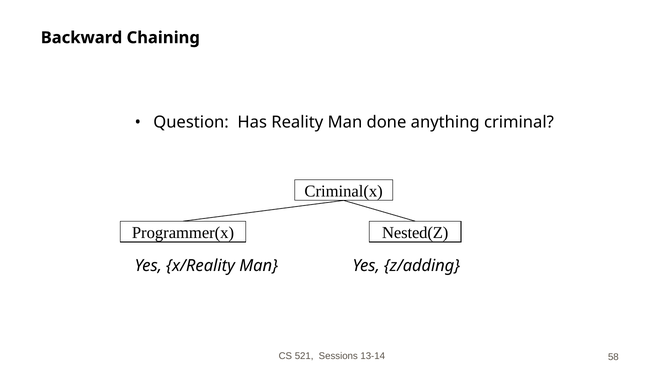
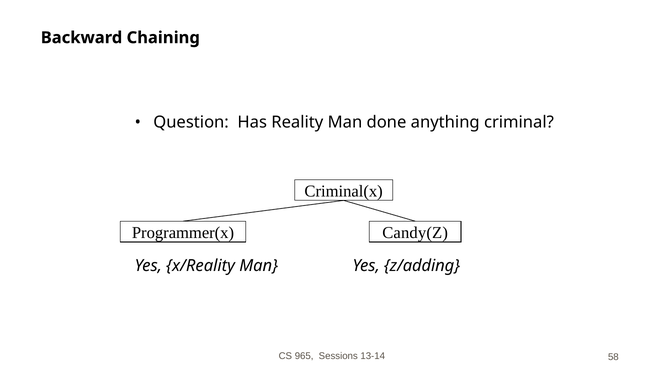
Nested(Z: Nested(Z -> Candy(Z (415, 232)
521: 521 -> 965 (304, 356)
